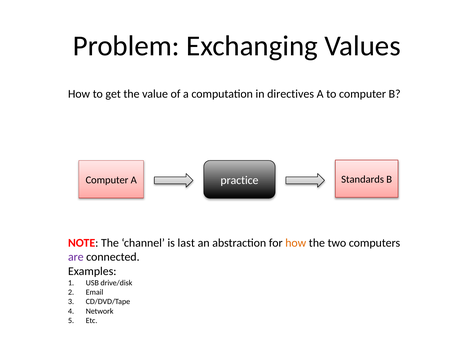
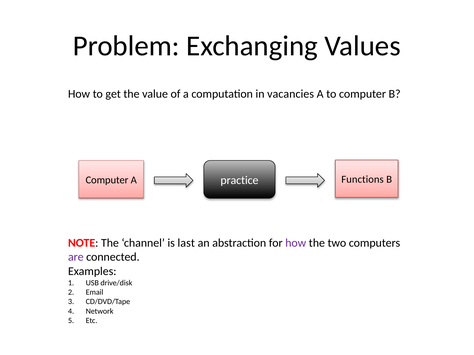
directives: directives -> vacancies (291, 94)
Standards: Standards -> Functions (363, 180)
how colour: orange -> purple (296, 243)
